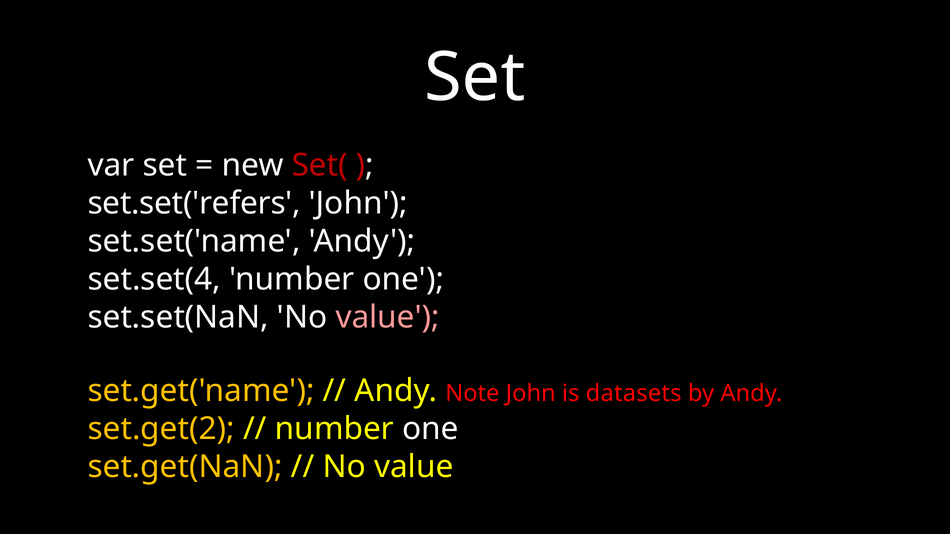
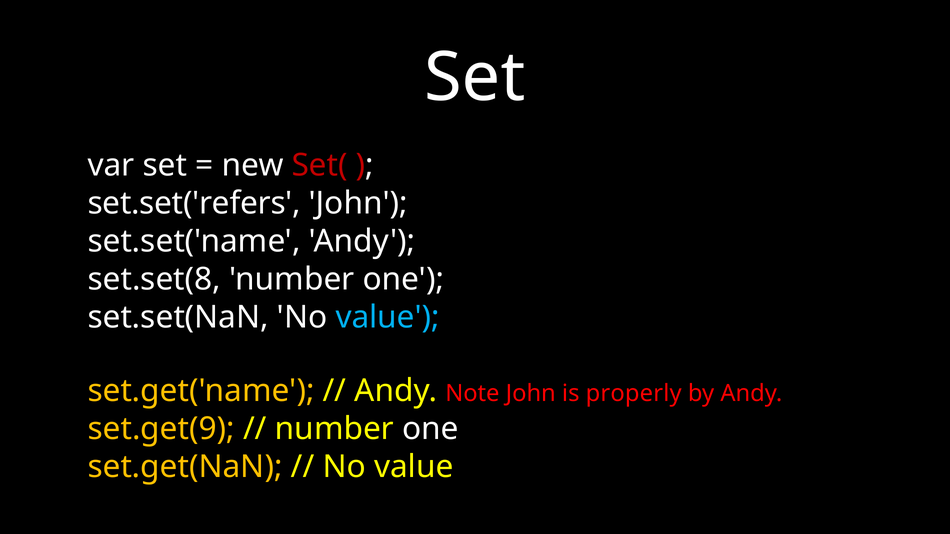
set.set(4: set.set(4 -> set.set(8 (154, 280)
value colour: pink -> light blue (388, 318)
datasets: datasets -> properly (634, 394)
set.get(2: set.get(2 -> set.get(9 (161, 429)
